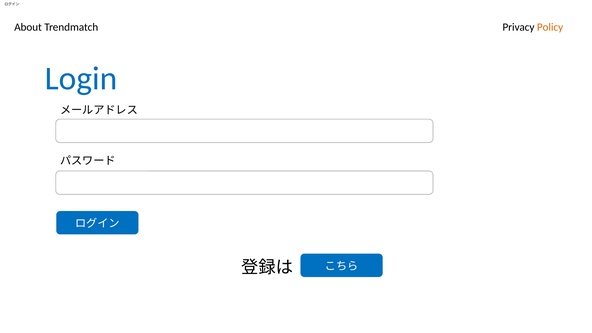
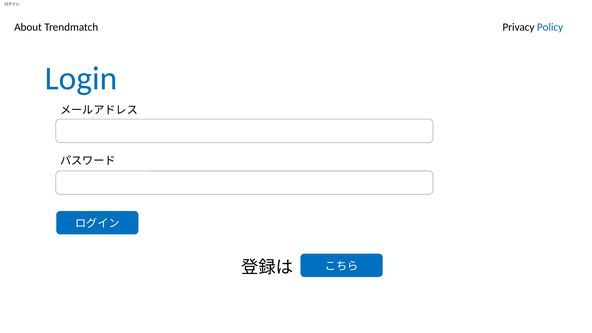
Policy colour: orange -> blue (550, 27)
